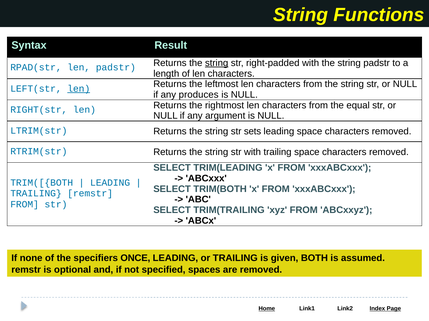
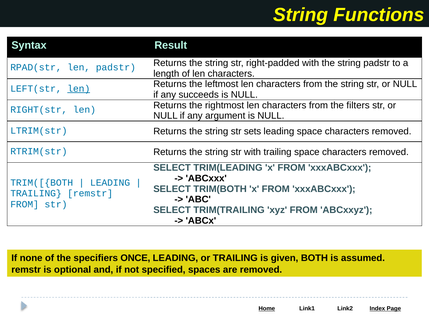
string underline: present -> none (217, 63)
produces: produces -> succeeds (199, 95)
equal: equal -> filters (358, 106)
